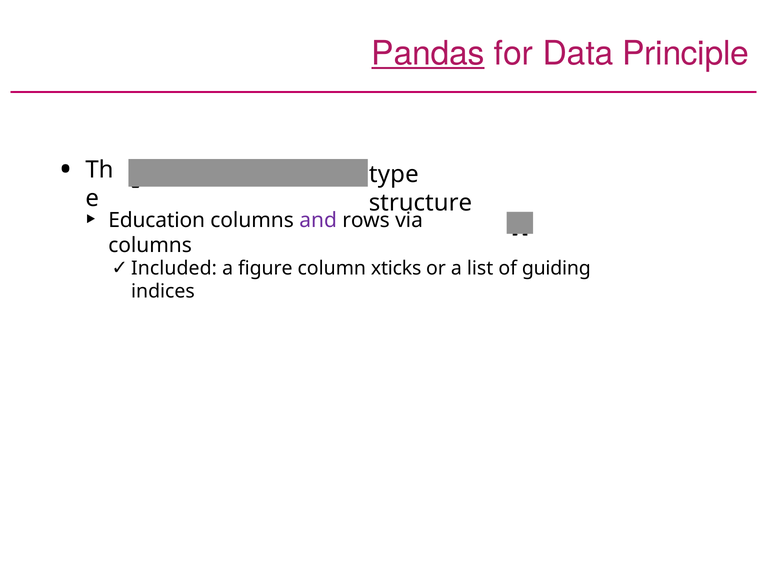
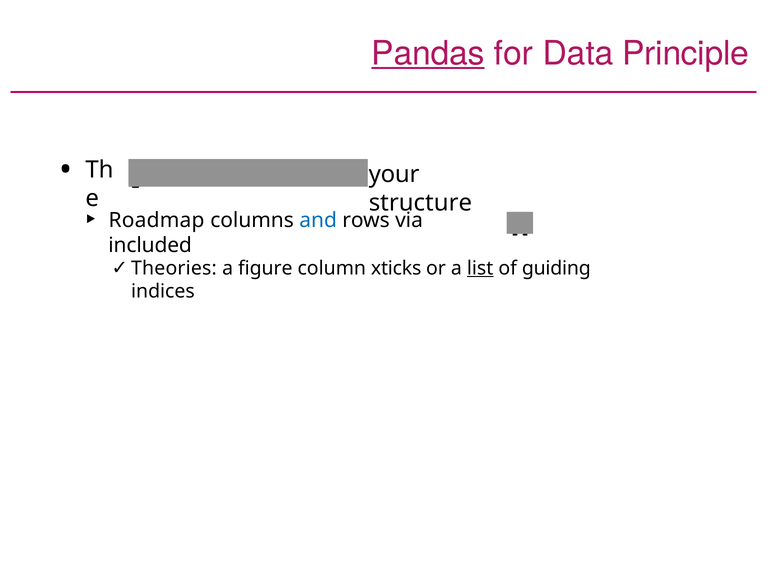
type: type -> your (394, 174)
Education: Education -> Roadmap (156, 220)
and colour: purple -> blue (318, 220)
columns: columns -> included (150, 245)
Included: Included -> Theories (174, 268)
list underline: none -> present (480, 268)
